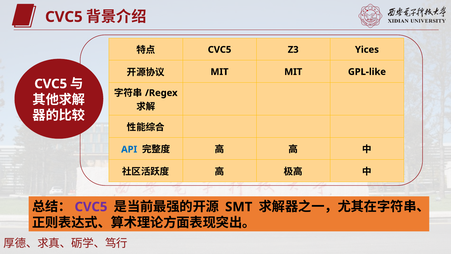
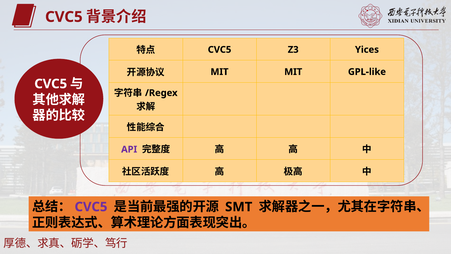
API colour: blue -> purple (129, 149)
